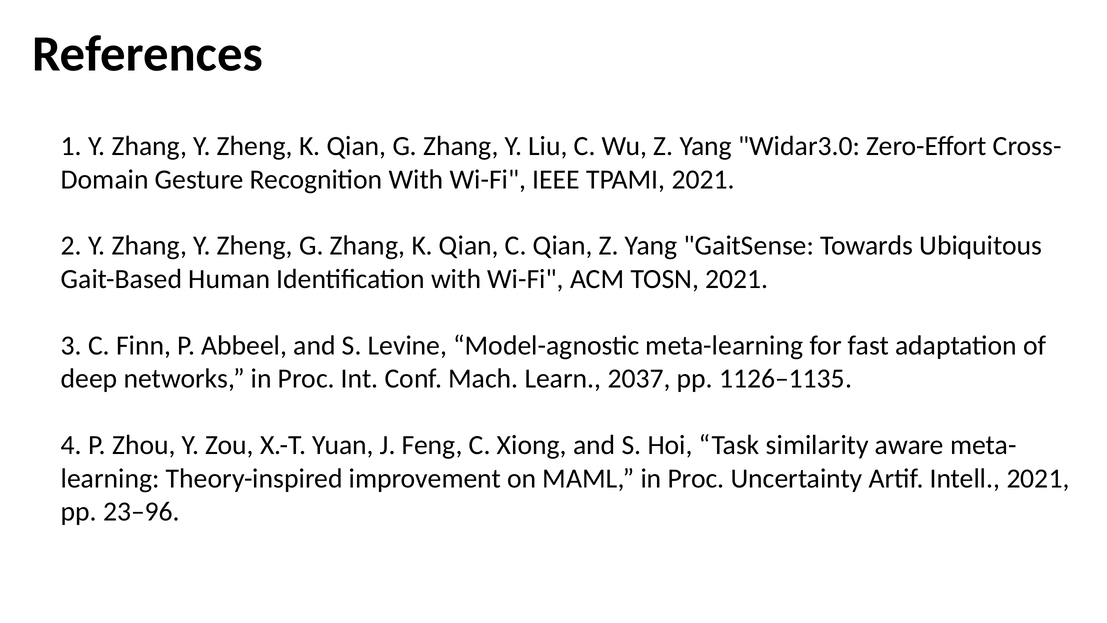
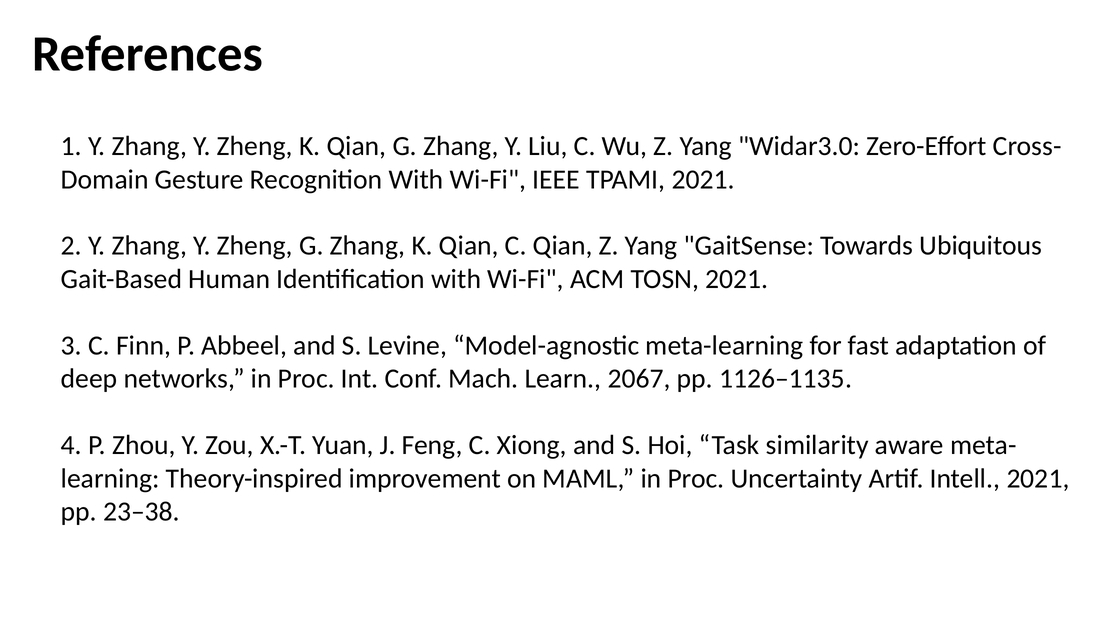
2037: 2037 -> 2067 (639, 379)
23–96: 23–96 -> 23–38 (142, 511)
